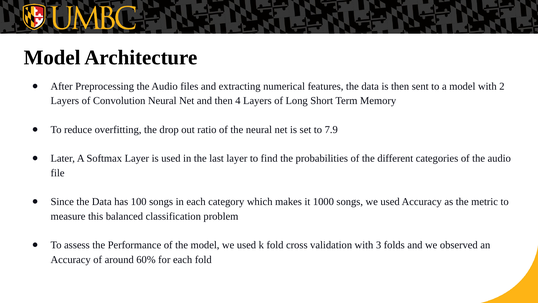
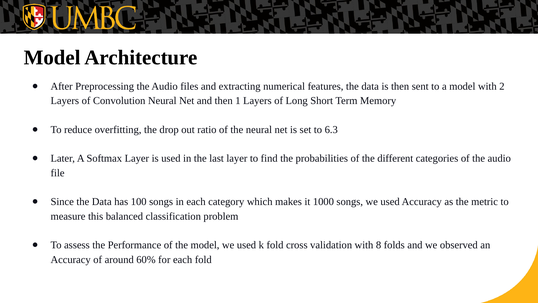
4: 4 -> 1 (238, 101)
7.9: 7.9 -> 6.3 (331, 129)
3: 3 -> 8 (379, 245)
